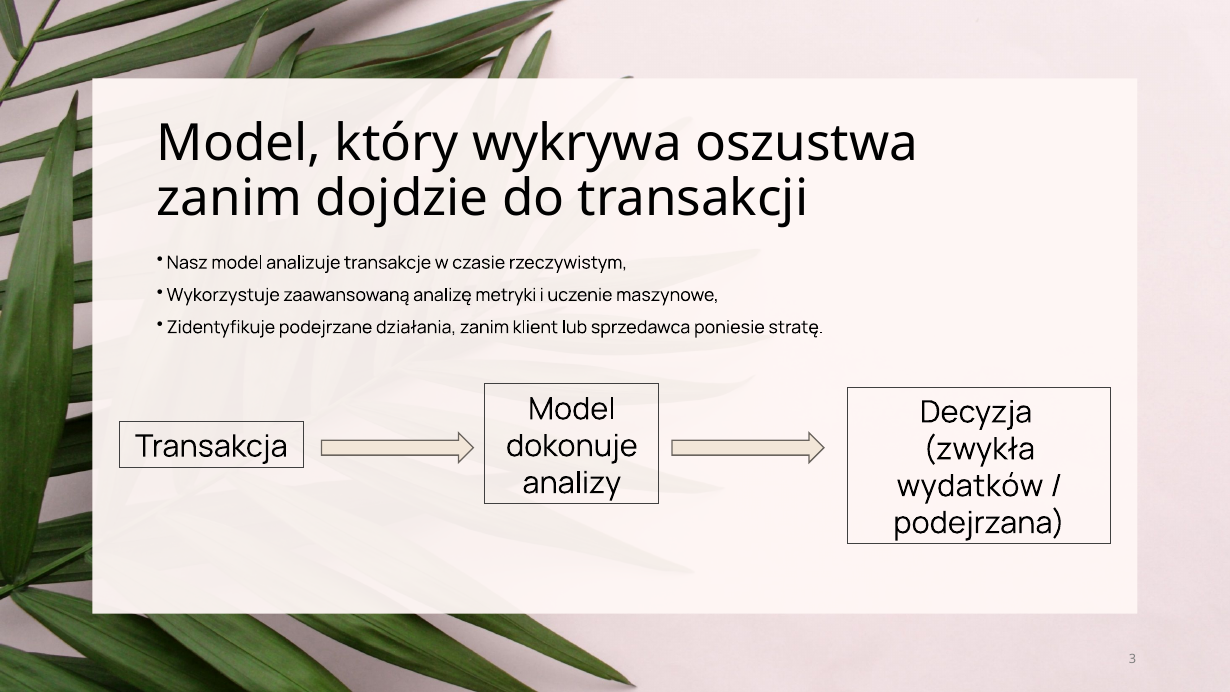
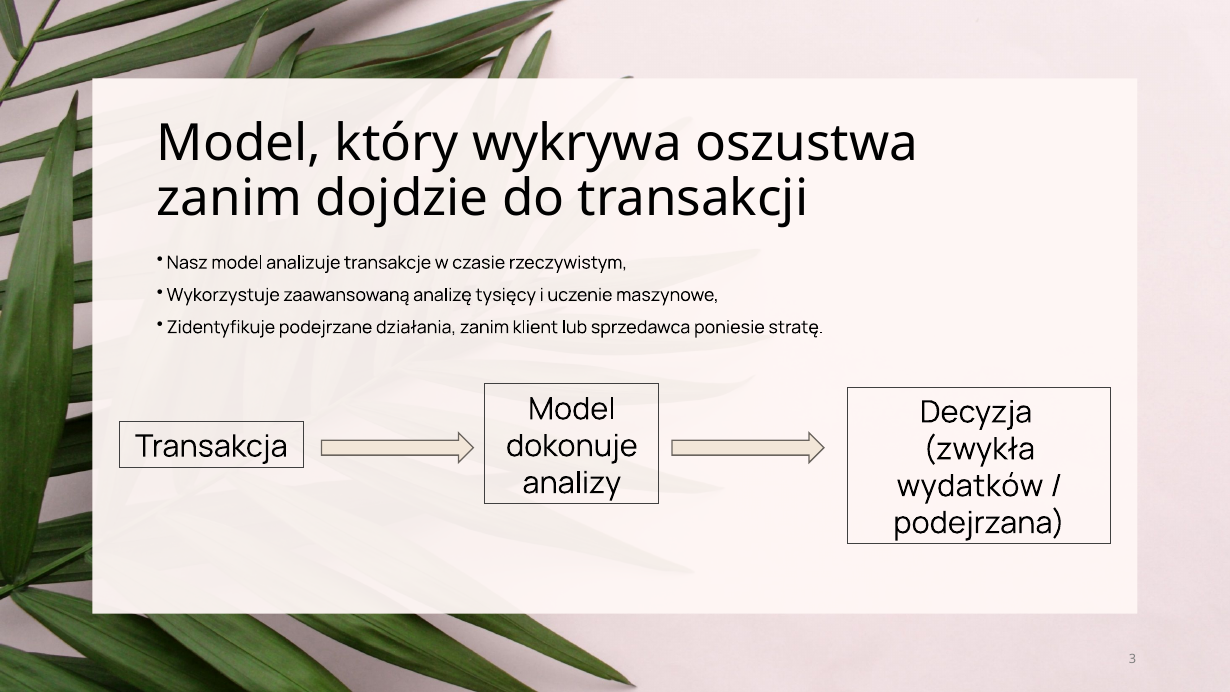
metryki: metryki -> tysięcy (506, 295)
